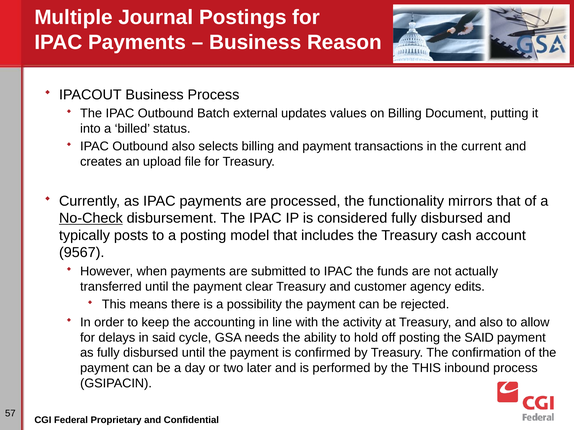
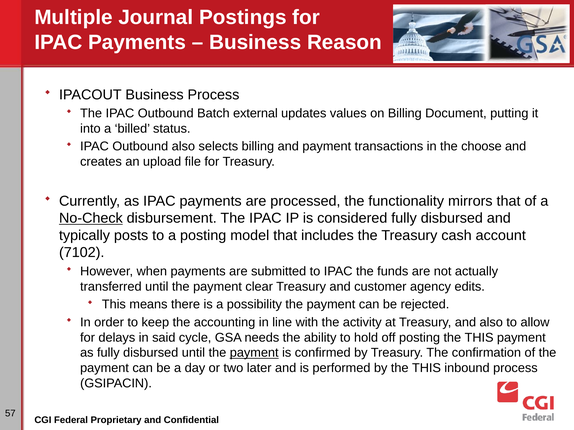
current: current -> choose (481, 147)
9567: 9567 -> 7102 (82, 253)
posting the SAID: SAID -> THIS (479, 338)
payment underline: none -> present (254, 353)
